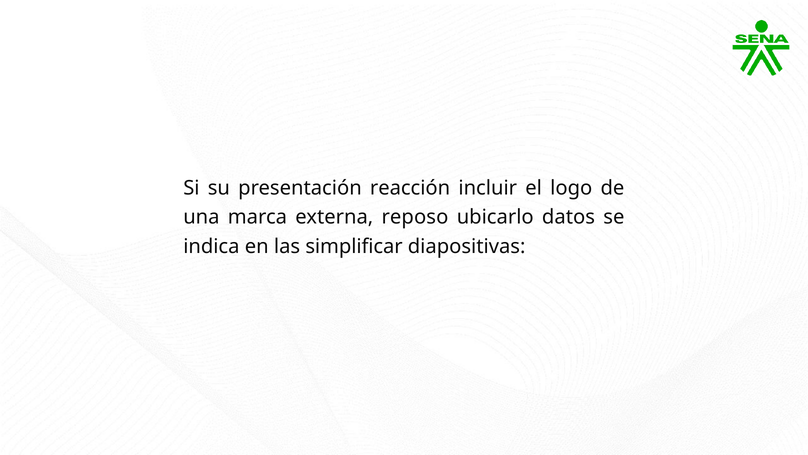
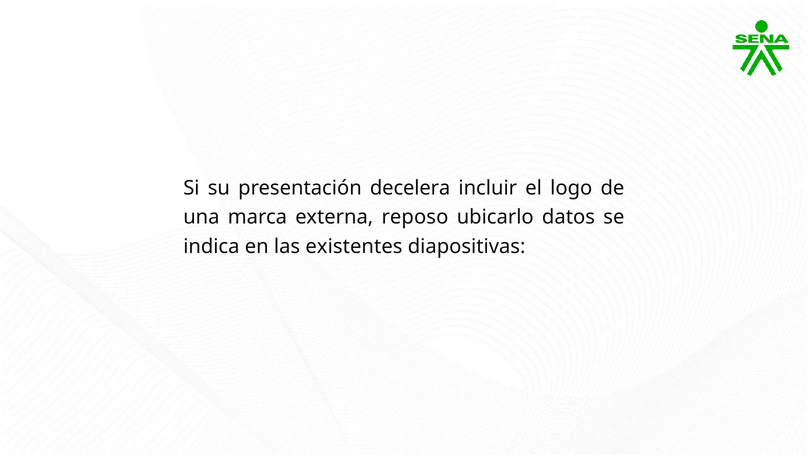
reacción: reacción -> decelera (410, 188)
simplificar: simplificar -> existentes (354, 246)
